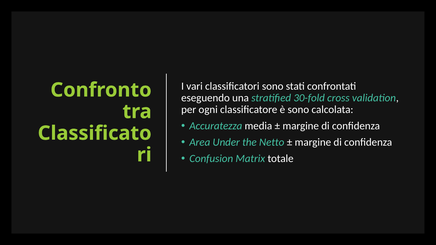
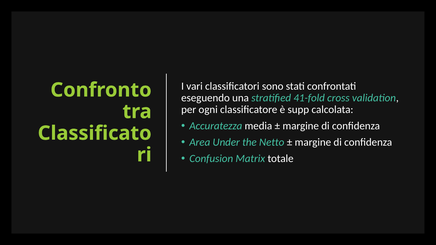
30-fold: 30-fold -> 41-fold (309, 98)
è sono: sono -> supp (298, 110)
